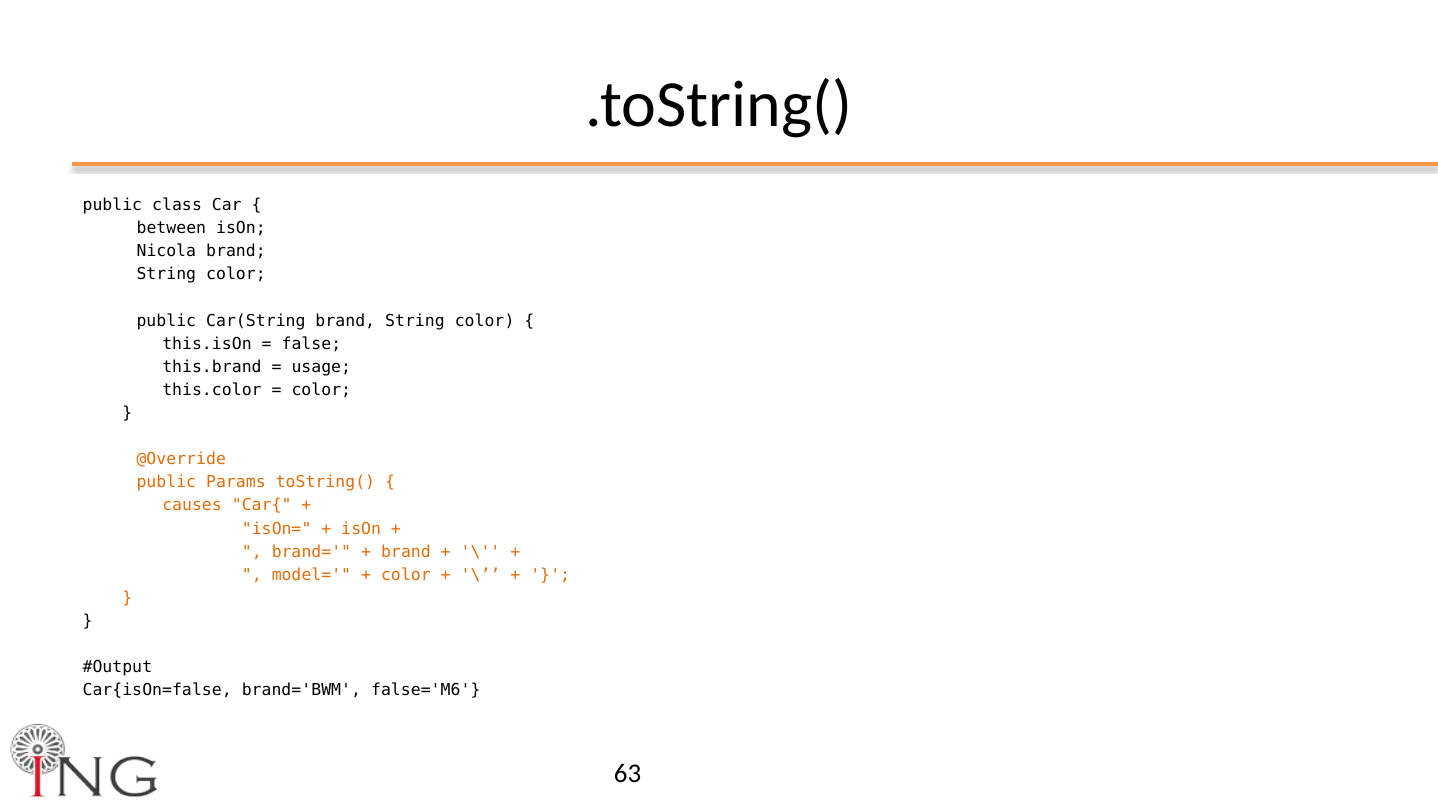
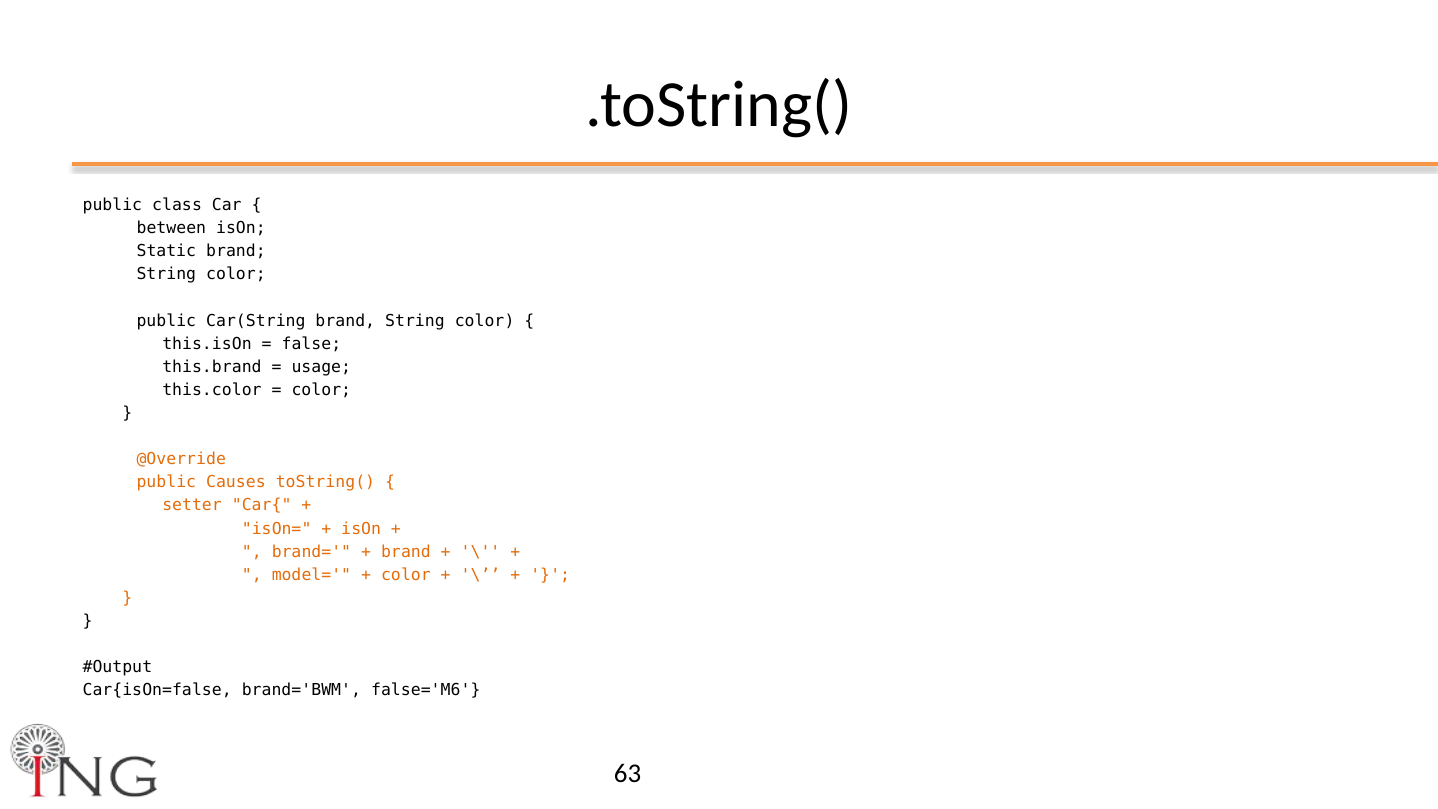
Nicola: Nicola -> Static (166, 251)
Params: Params -> Causes (236, 482)
causes: causes -> setter (192, 505)
